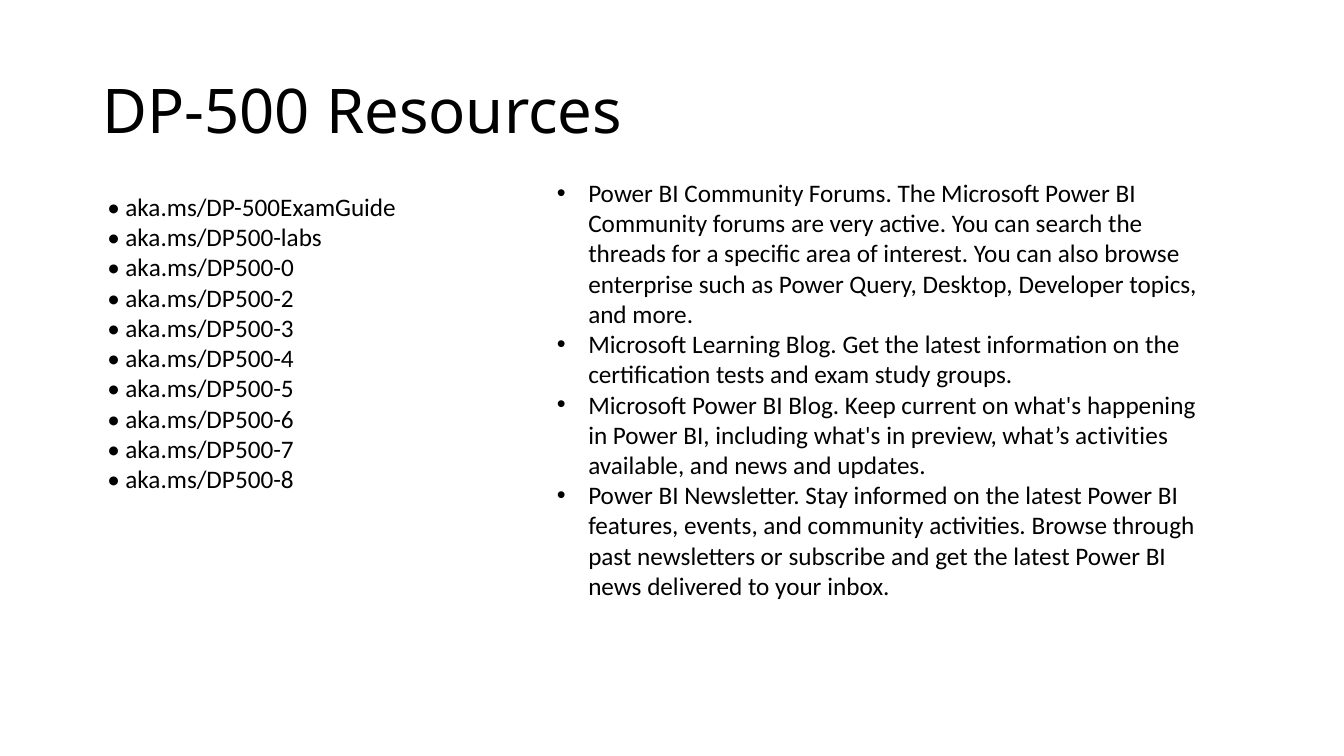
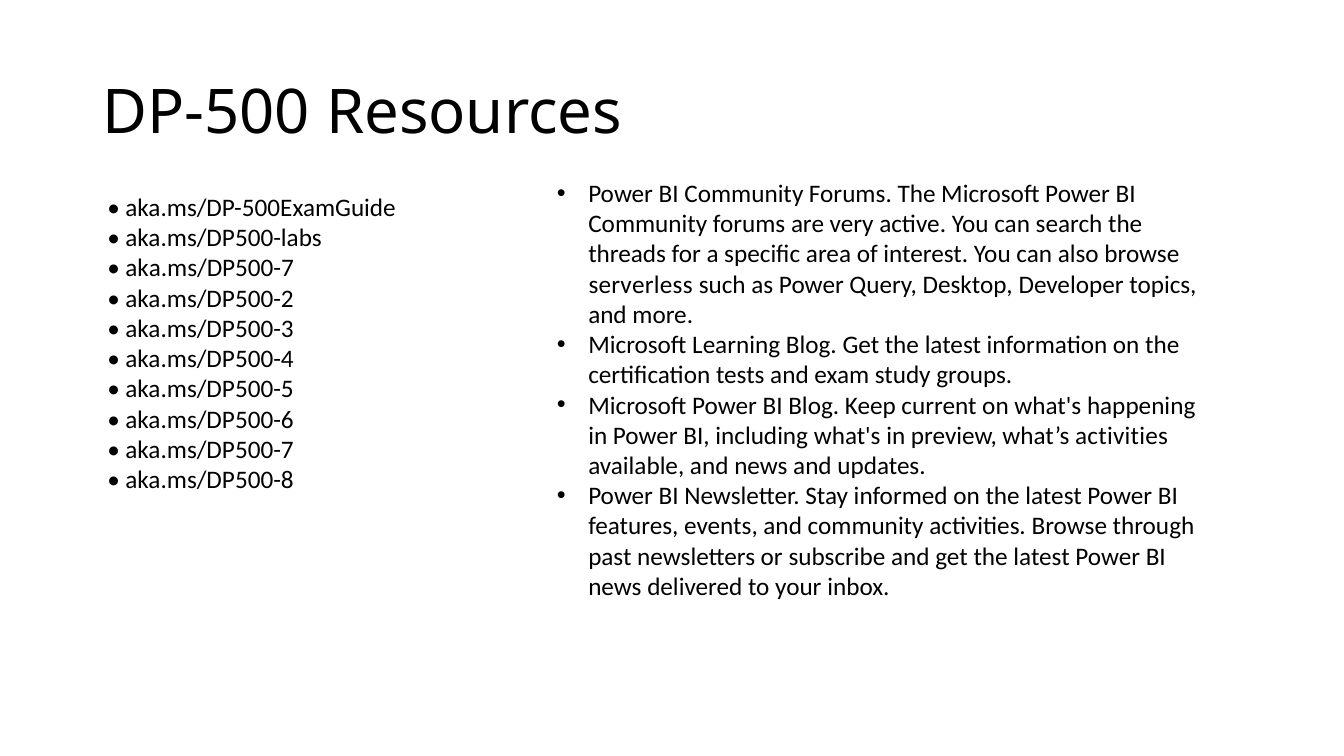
aka.ms/DP500-0: aka.ms/DP500-0 -> aka.ms/DP500-7 (210, 269)
enterprise: enterprise -> serverless (641, 285)
